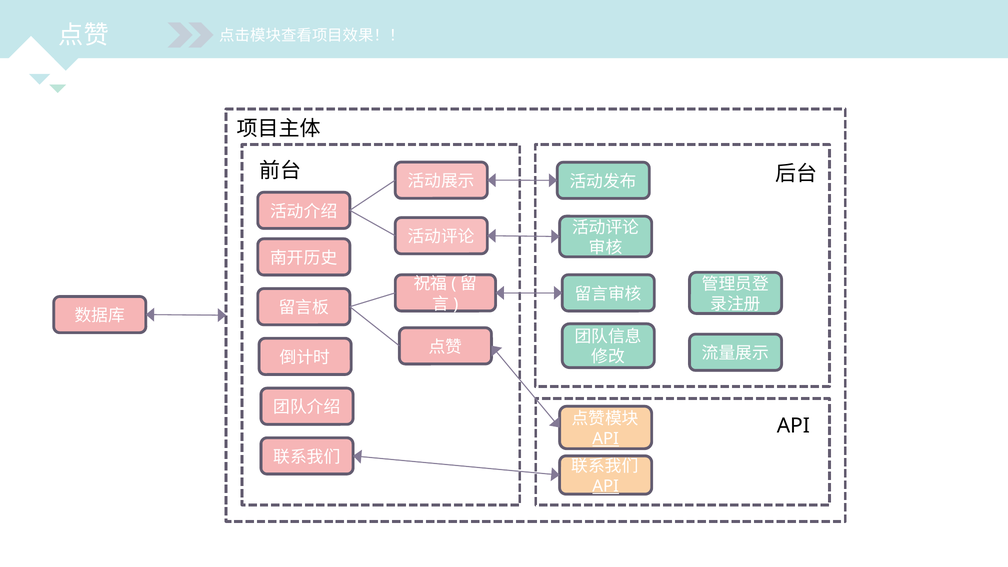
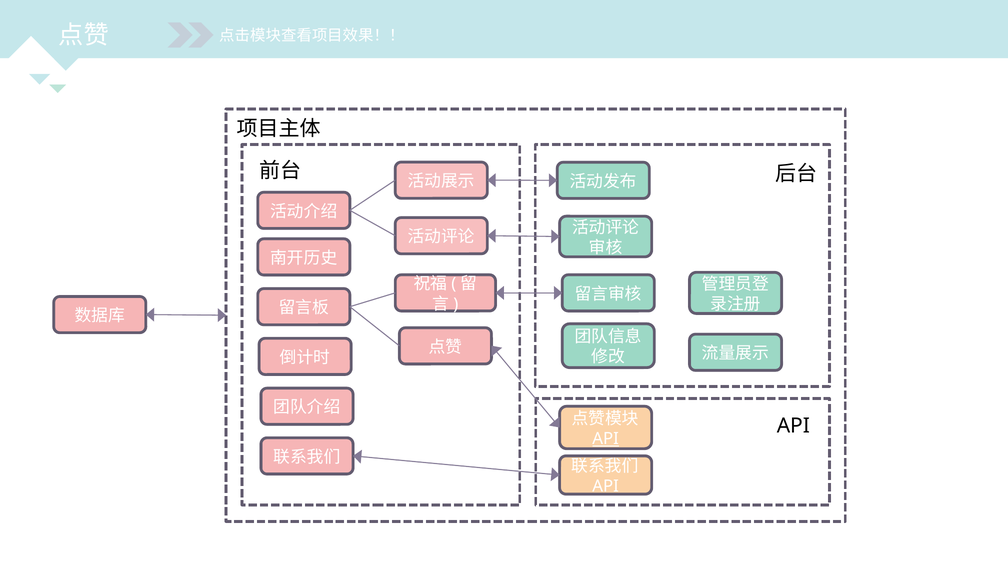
API underline: present -> none (606, 486)
